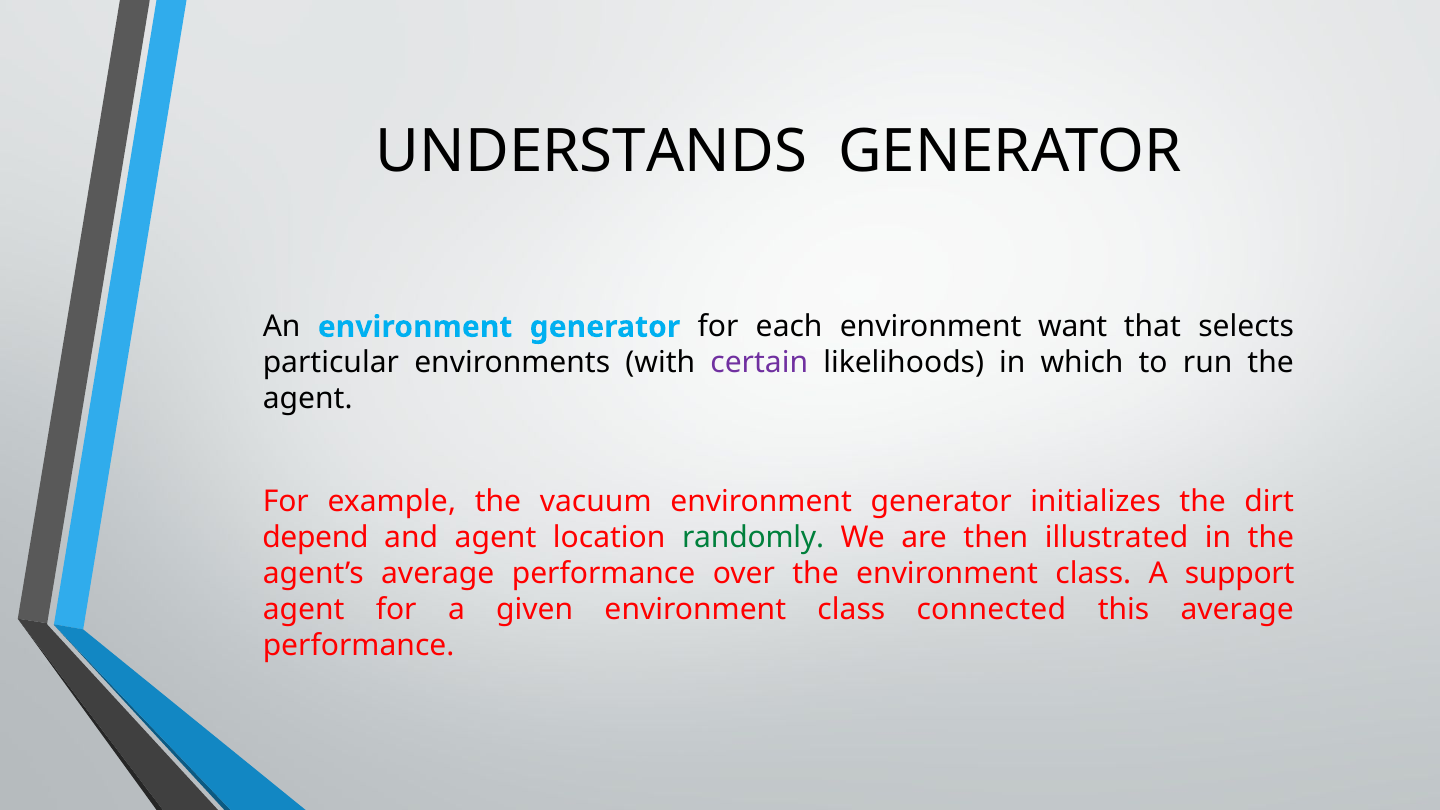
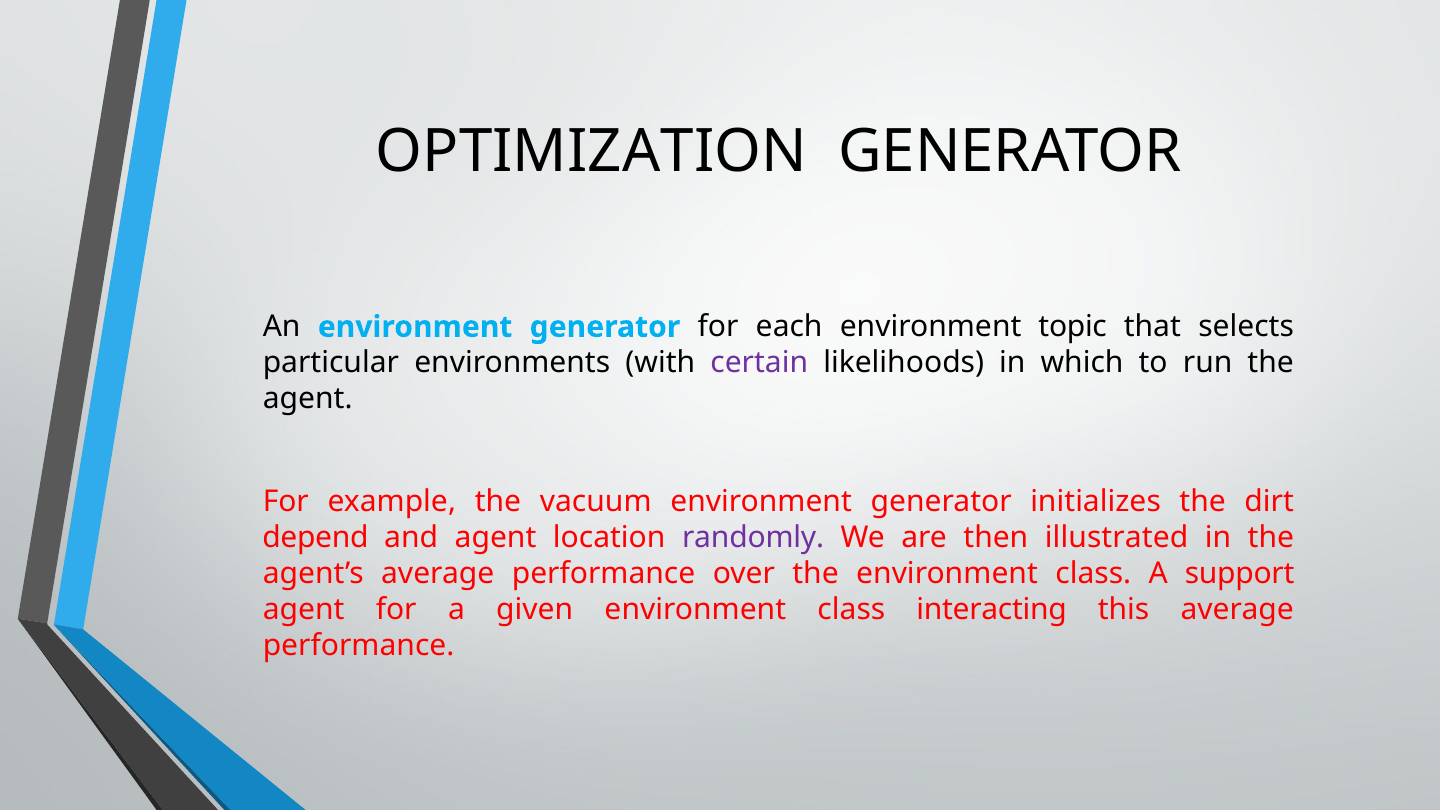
UNDERSTANDS: UNDERSTANDS -> OPTIMIZATION (591, 152)
want: want -> topic (1073, 327)
randomly colour: green -> purple (753, 537)
connected: connected -> interacting (992, 609)
